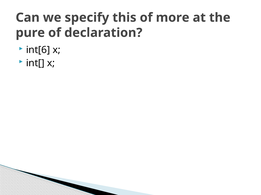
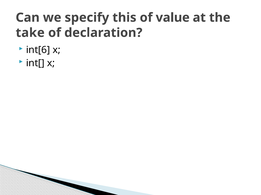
more: more -> value (173, 18)
pure: pure -> take (30, 33)
